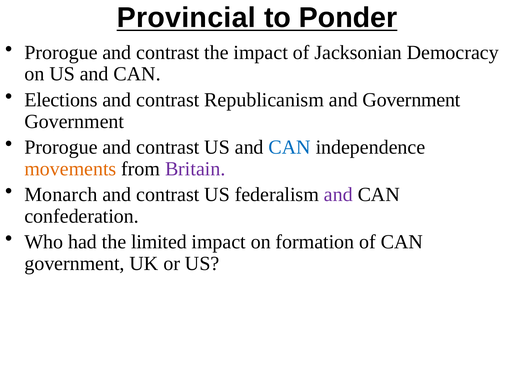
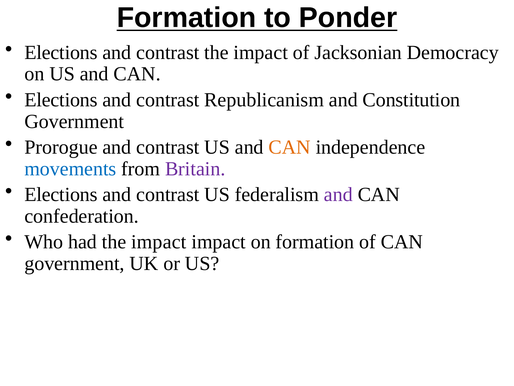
Provincial: Provincial -> Formation (186, 18)
Prorogue: Prorogue -> Elections (61, 52)
and Government: Government -> Constitution (411, 100)
CAN colour: blue -> orange (290, 147)
movements colour: orange -> blue (70, 169)
Monarch: Monarch -> Elections (61, 194)
had the limited: limited -> impact (159, 242)
